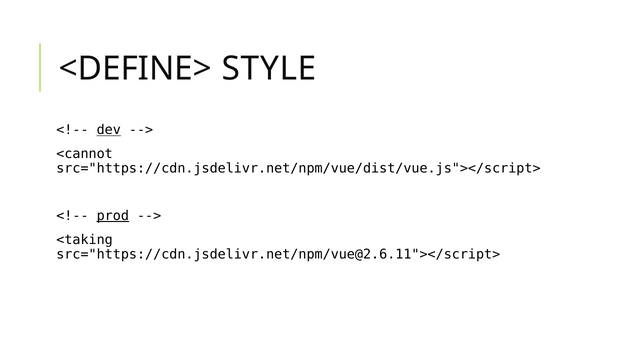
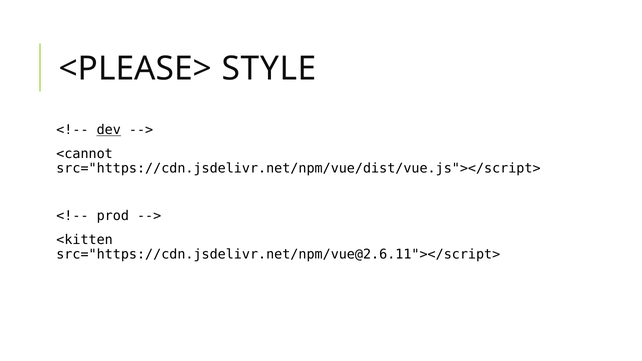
<DEFINE>: <DEFINE> -> <PLEASE> (135, 69)
prod underline: present -> none (113, 216)
<taking: <taking -> <kitten (85, 240)
